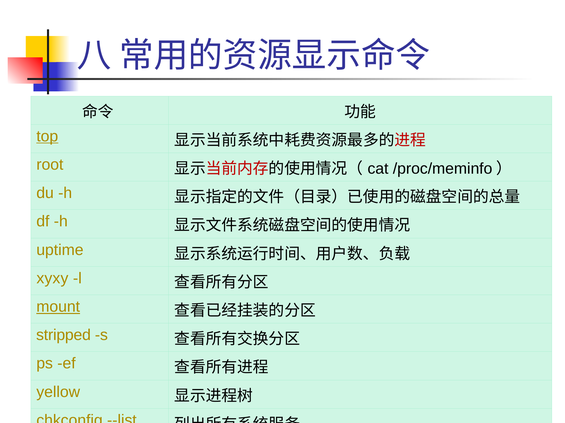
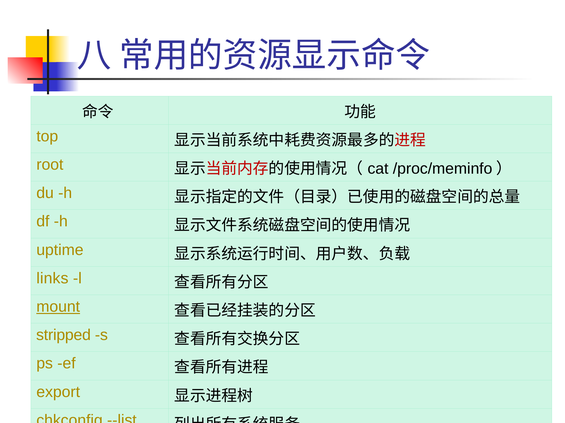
top underline: present -> none (47, 136)
xyxy: xyxy -> links (52, 279)
yellow: yellow -> export (58, 393)
